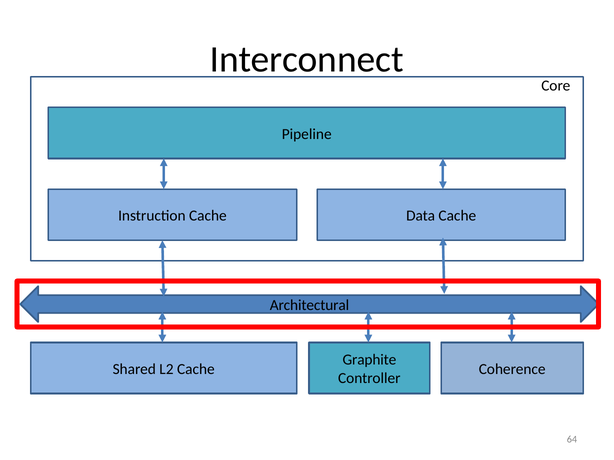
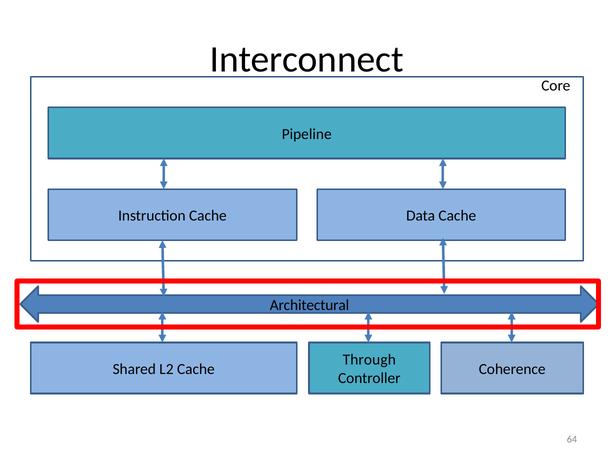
Graphite: Graphite -> Through (369, 360)
